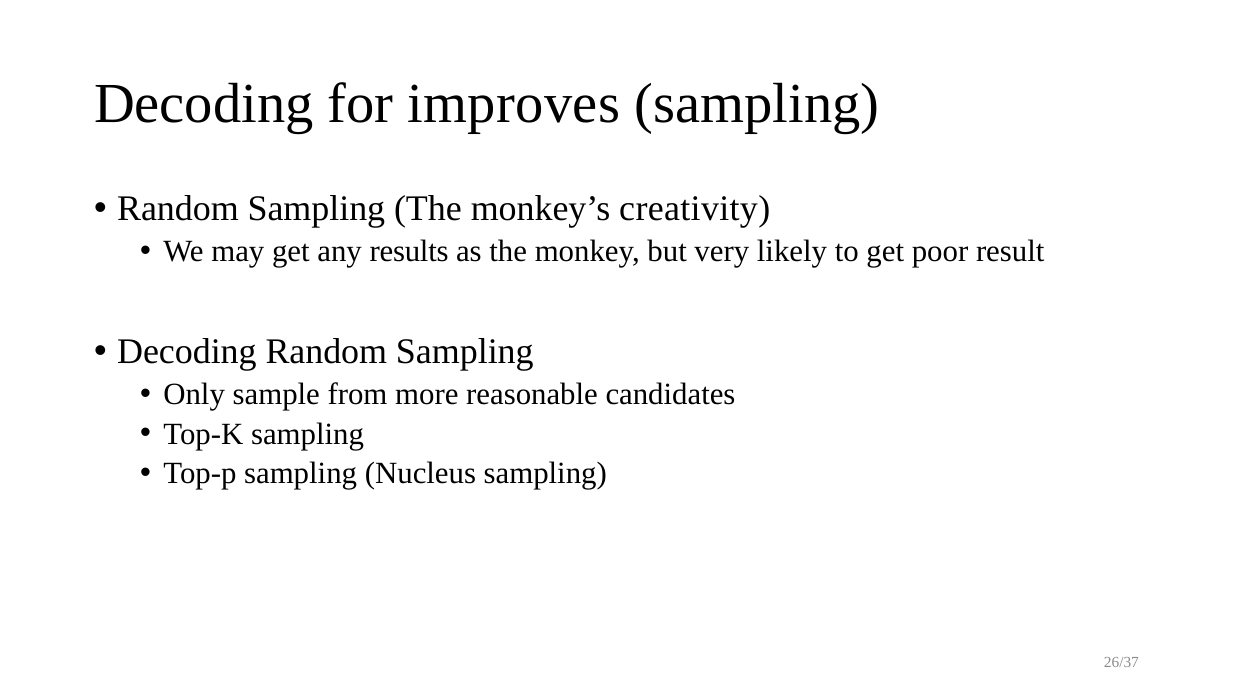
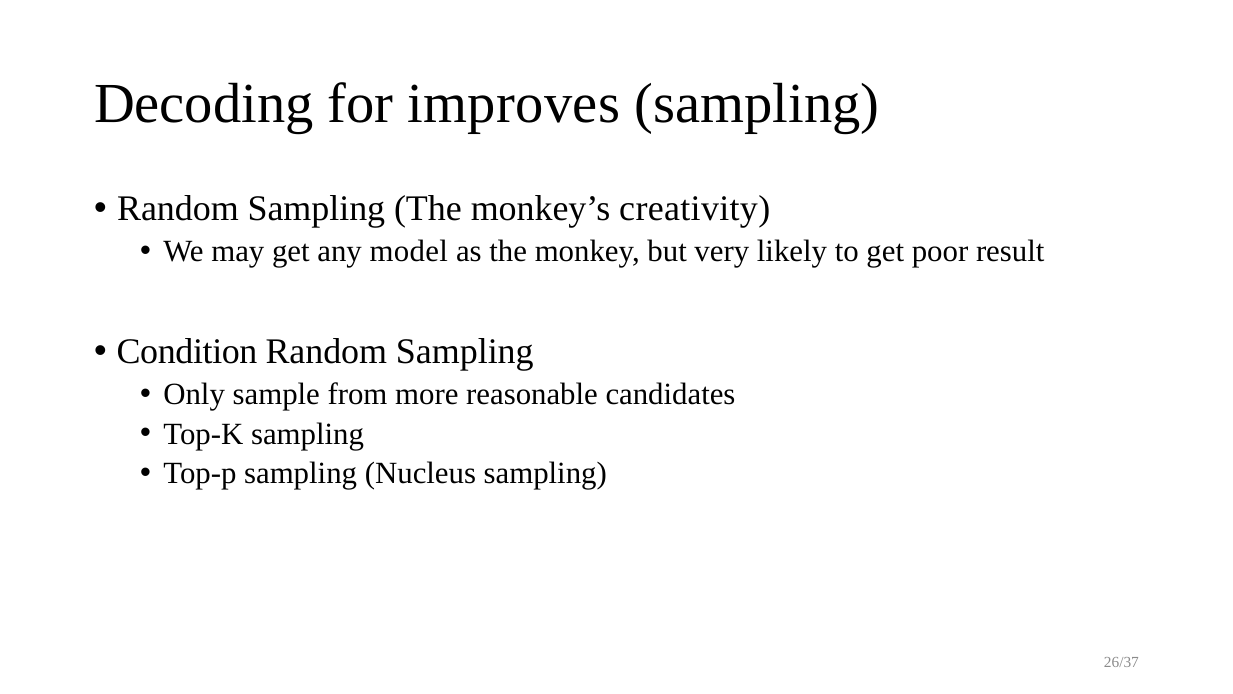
results: results -> model (409, 251)
Decoding: Decoding -> Condition (187, 352)
